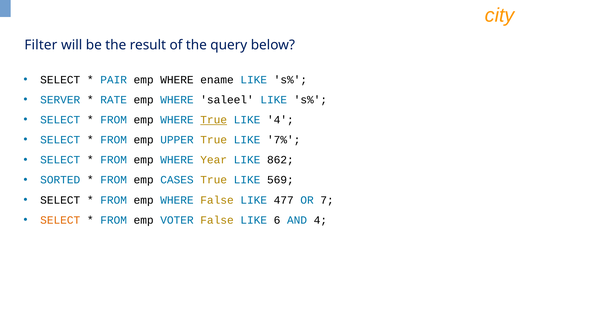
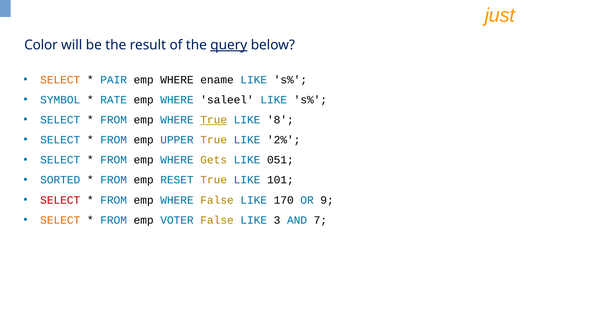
city: city -> just (500, 15)
Filter: Filter -> Color (41, 45)
query underline: none -> present (229, 45)
SELECT colour: black -> orange (60, 80)
SERVER: SERVER -> SYMBOL (60, 100)
LIKE 4: 4 -> 8 (280, 120)
7%: 7% -> 2% (284, 140)
Year: Year -> Gets (214, 160)
862: 862 -> 051 (280, 160)
CASES: CASES -> RESET (177, 180)
569: 569 -> 101 (280, 180)
SELECT colour: black -> red (60, 200)
477: 477 -> 170 (284, 200)
7: 7 -> 9 (327, 200)
6: 6 -> 3 (277, 220)
AND 4: 4 -> 7 (320, 220)
